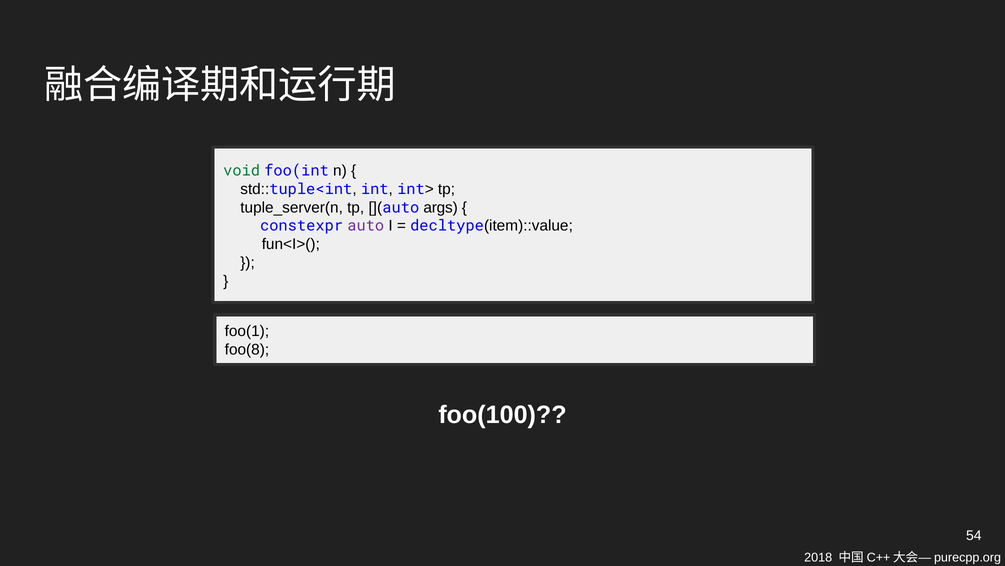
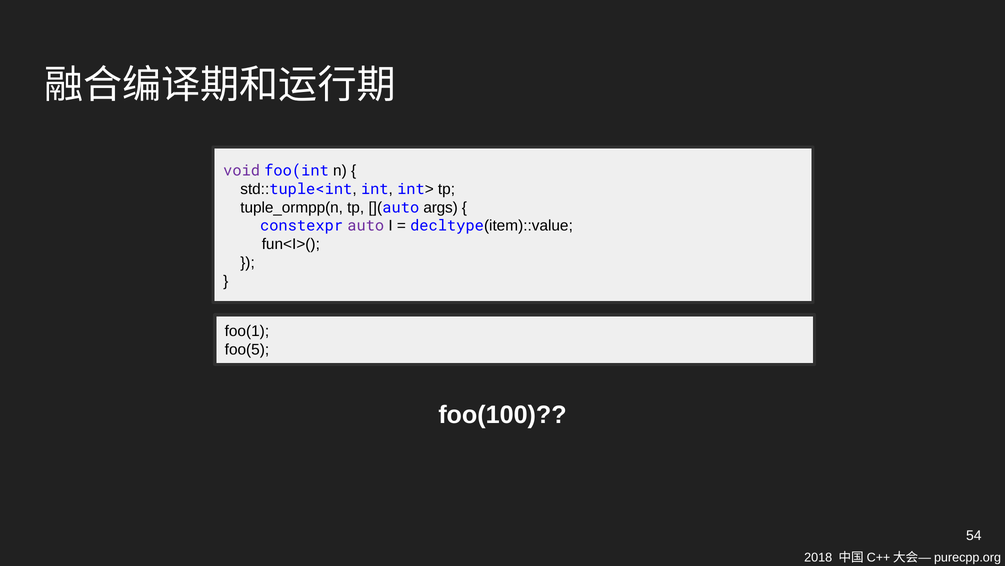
void colour: green -> purple (242, 170)
tuple_server(n: tuple_server(n -> tuple_ormpp(n (292, 207)
foo(8: foo(8 -> foo(5 (247, 349)
